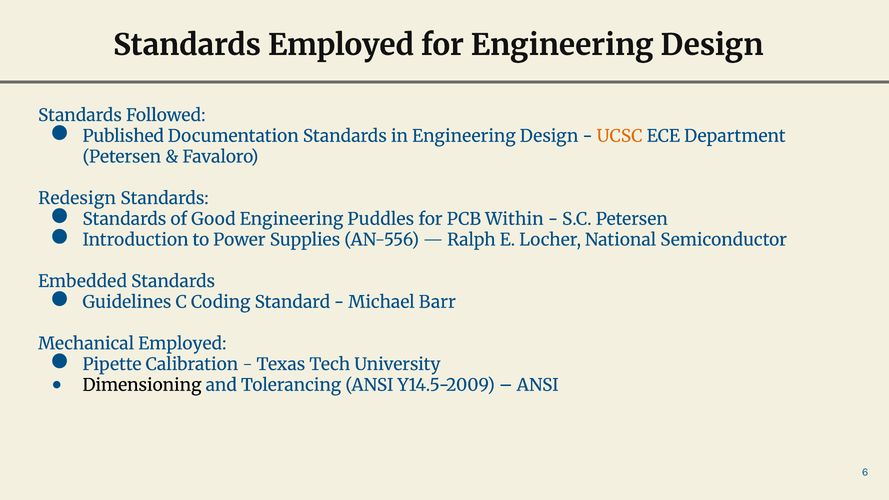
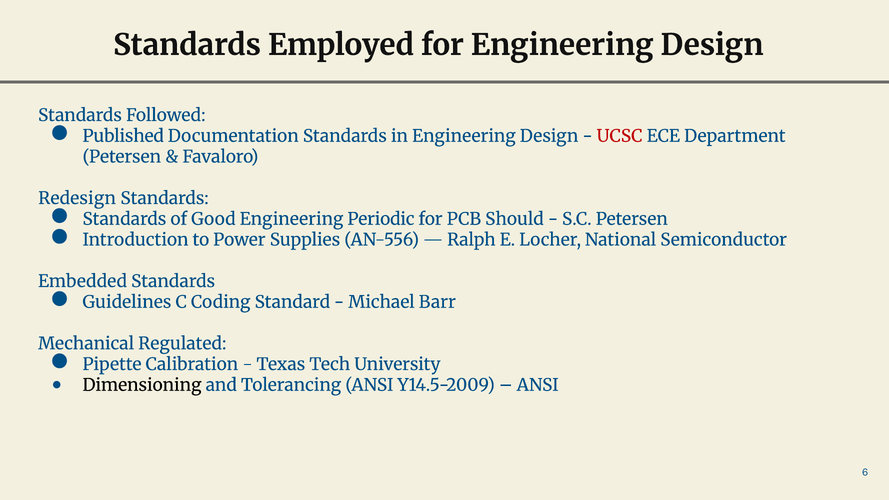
UCSC colour: orange -> red (620, 136)
Puddles: Puddles -> Periodic (381, 219)
Within: Within -> Should (514, 219)
Mechanical Employed: Employed -> Regulated (182, 344)
